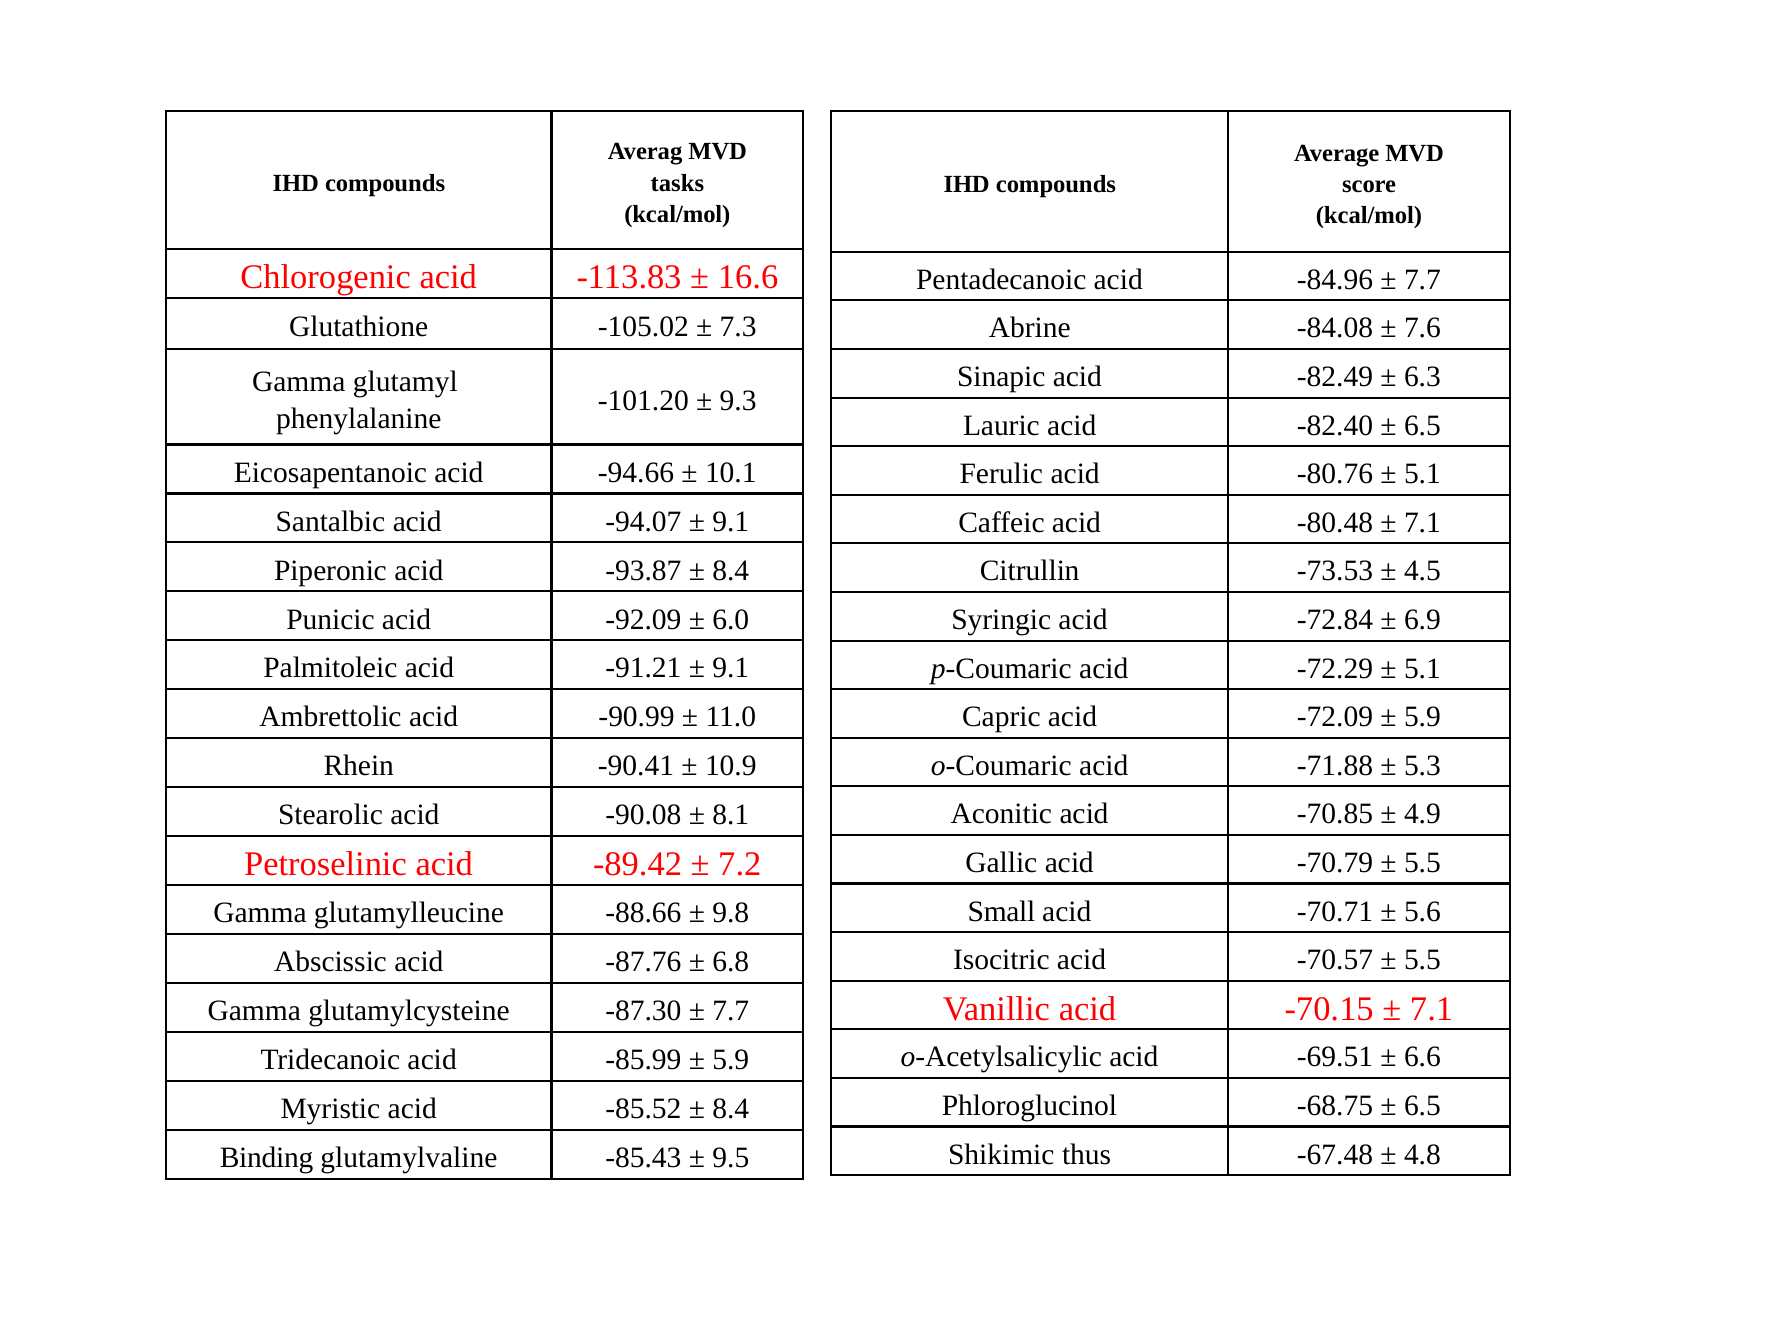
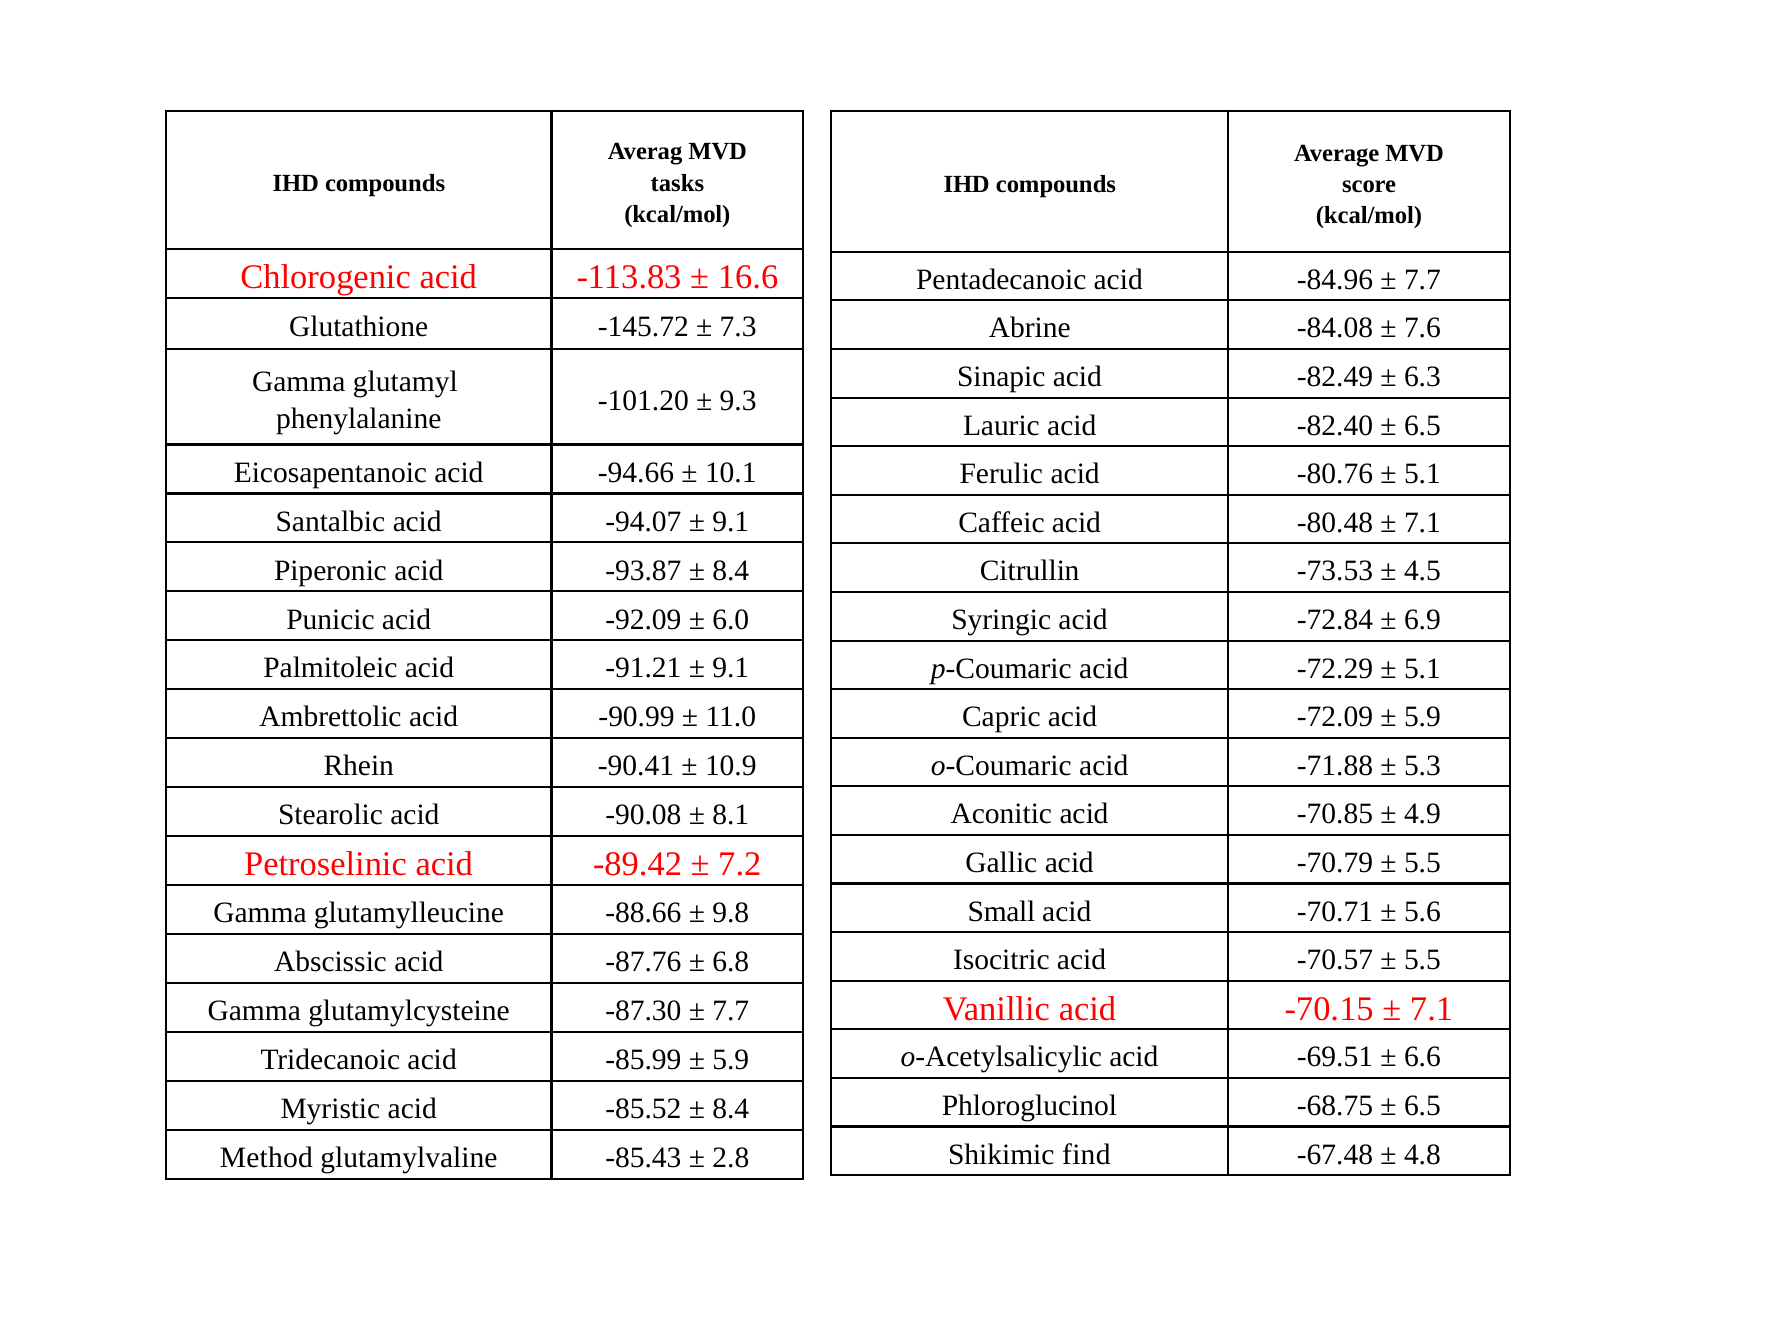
-105.02: -105.02 -> -145.72 (643, 327)
thus: thus -> find (1086, 1154)
Binding: Binding -> Method (266, 1157)
9.5: 9.5 -> 2.8 (731, 1157)
